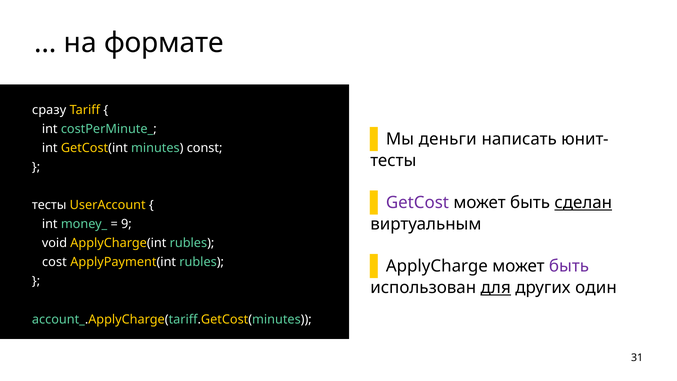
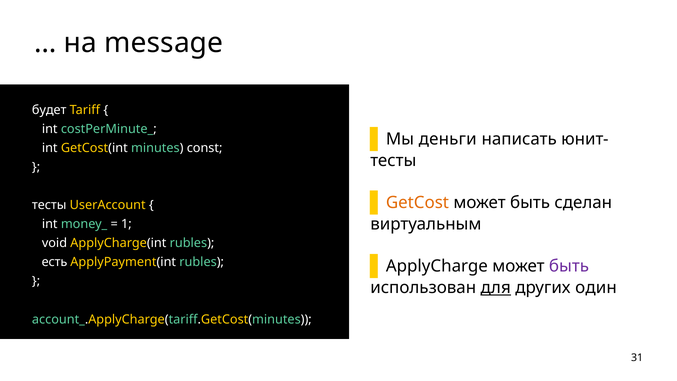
формате: формате -> message (164, 43)
сразу: сразу -> будет (49, 110)
GetCost colour: purple -> orange (417, 203)
сделан underline: present -> none (583, 203)
9: 9 -> 1 (126, 224)
cost: cost -> есть (55, 262)
